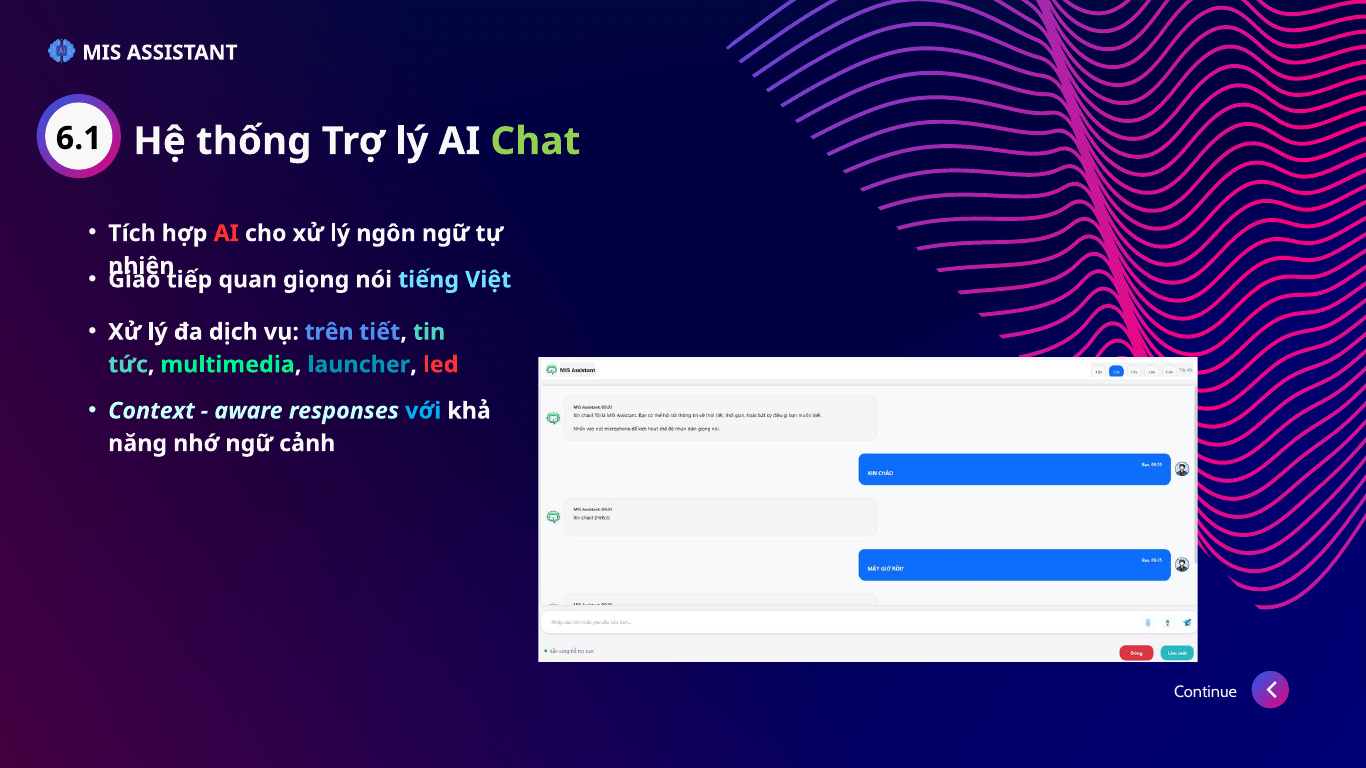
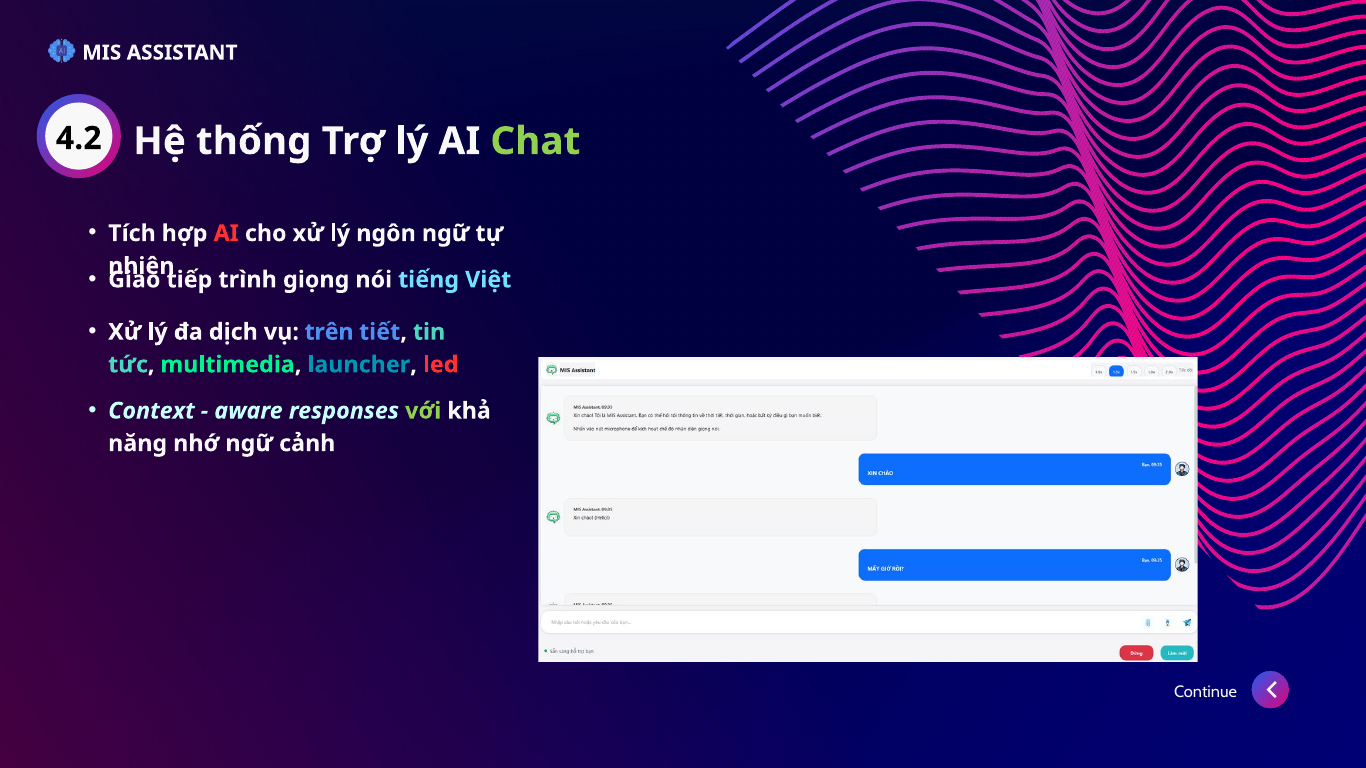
6.1: 6.1 -> 4.2 (79, 138)
quan: quan -> trình (248, 280)
với colour: light blue -> light green (423, 411)
